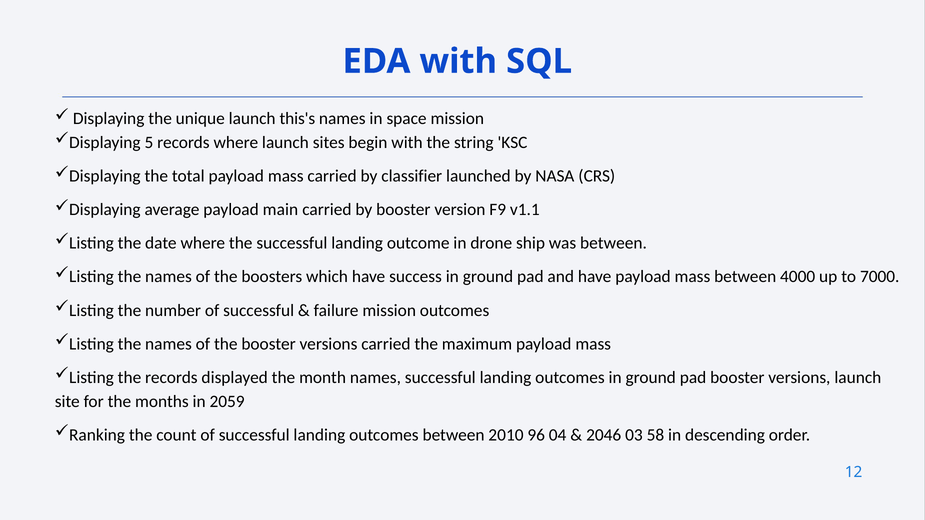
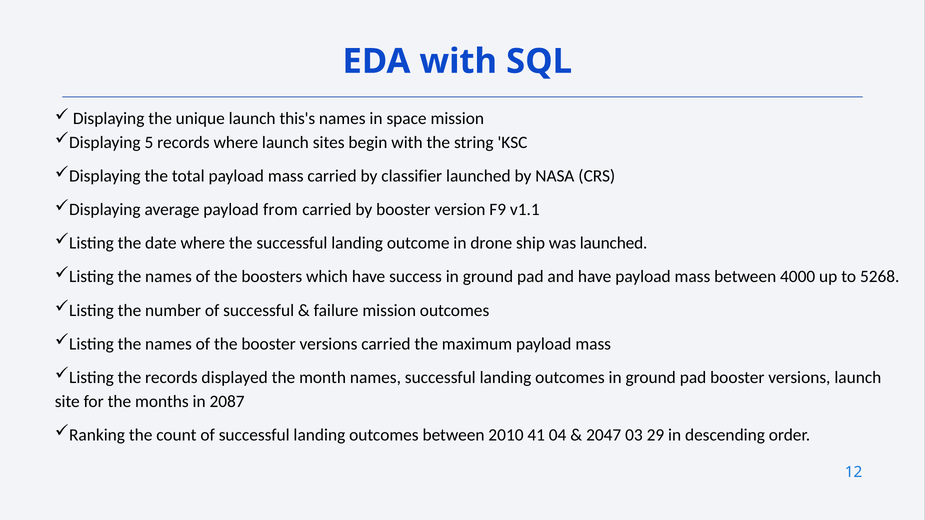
main: main -> from (280, 210)
was between: between -> launched (614, 243)
7000: 7000 -> 5268 (880, 277)
2059: 2059 -> 2087 (227, 402)
96: 96 -> 41 (536, 435)
2046: 2046 -> 2047 (604, 435)
58: 58 -> 29 (655, 435)
